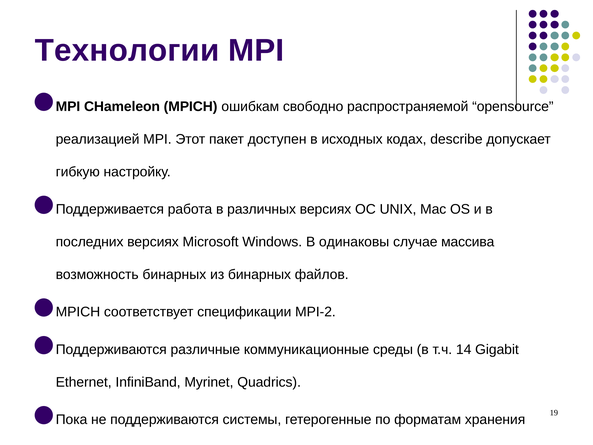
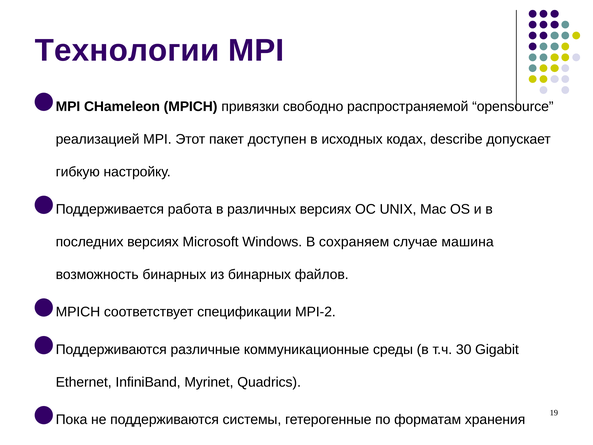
ошибкам: ошибкам -> привязки (250, 106)
одинаковы: одинаковы -> сохраняем (354, 242)
массива: массива -> машина (468, 242)
14: 14 -> 30 (464, 349)
